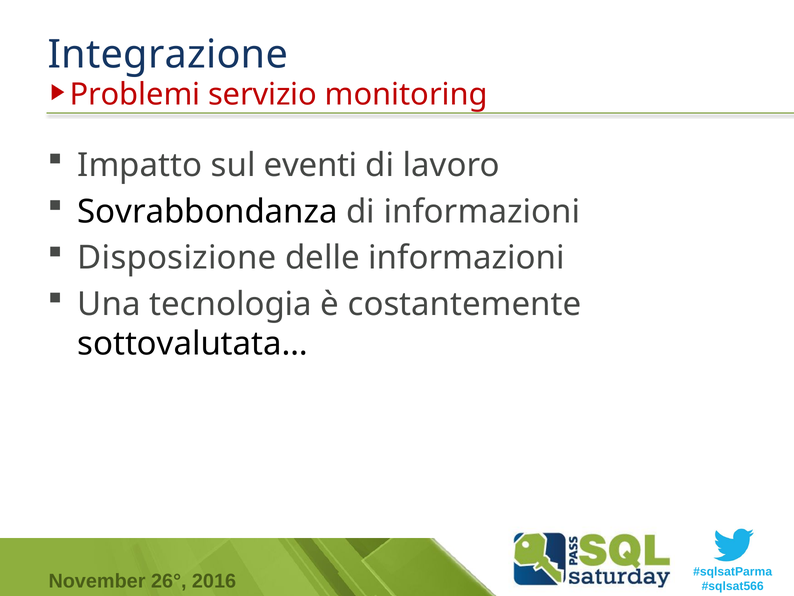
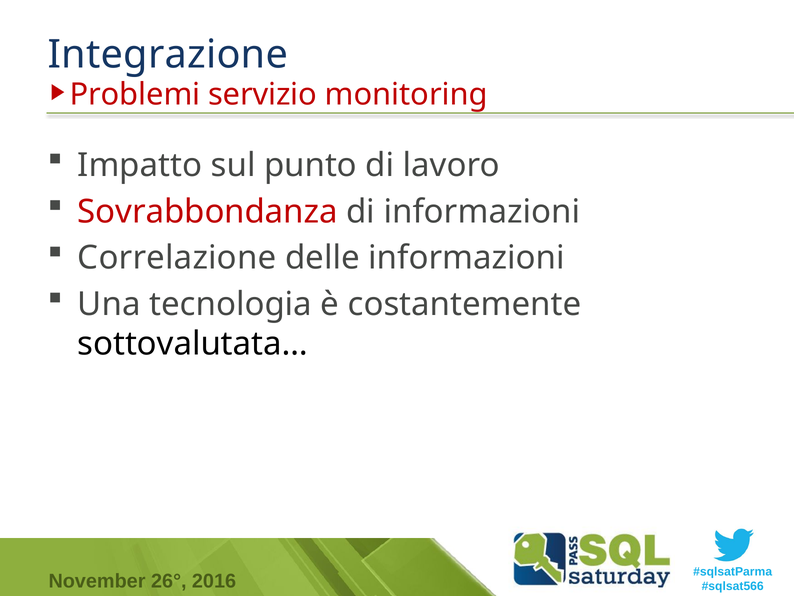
eventi: eventi -> punto (311, 165)
Sovrabbondanza colour: black -> red (208, 211)
Disposizione: Disposizione -> Correlazione (177, 258)
